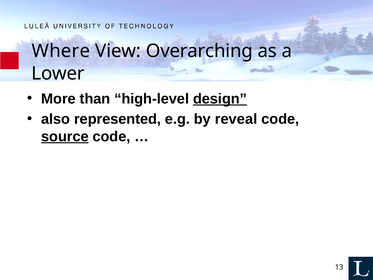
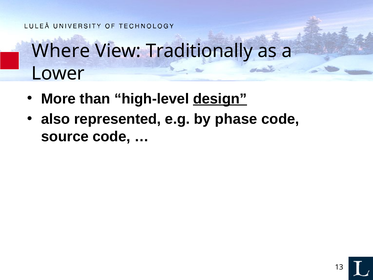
Overarching: Overarching -> Traditionally (199, 51)
reveal: reveal -> phase (236, 119)
source underline: present -> none (65, 136)
